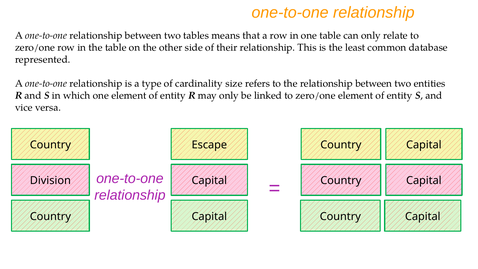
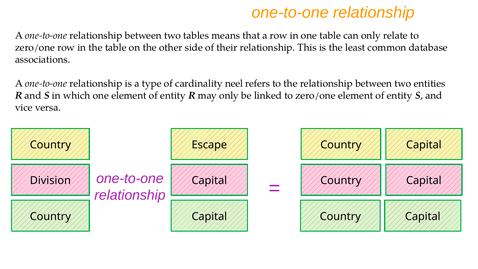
represented: represented -> associations (43, 60)
size: size -> neel (234, 84)
